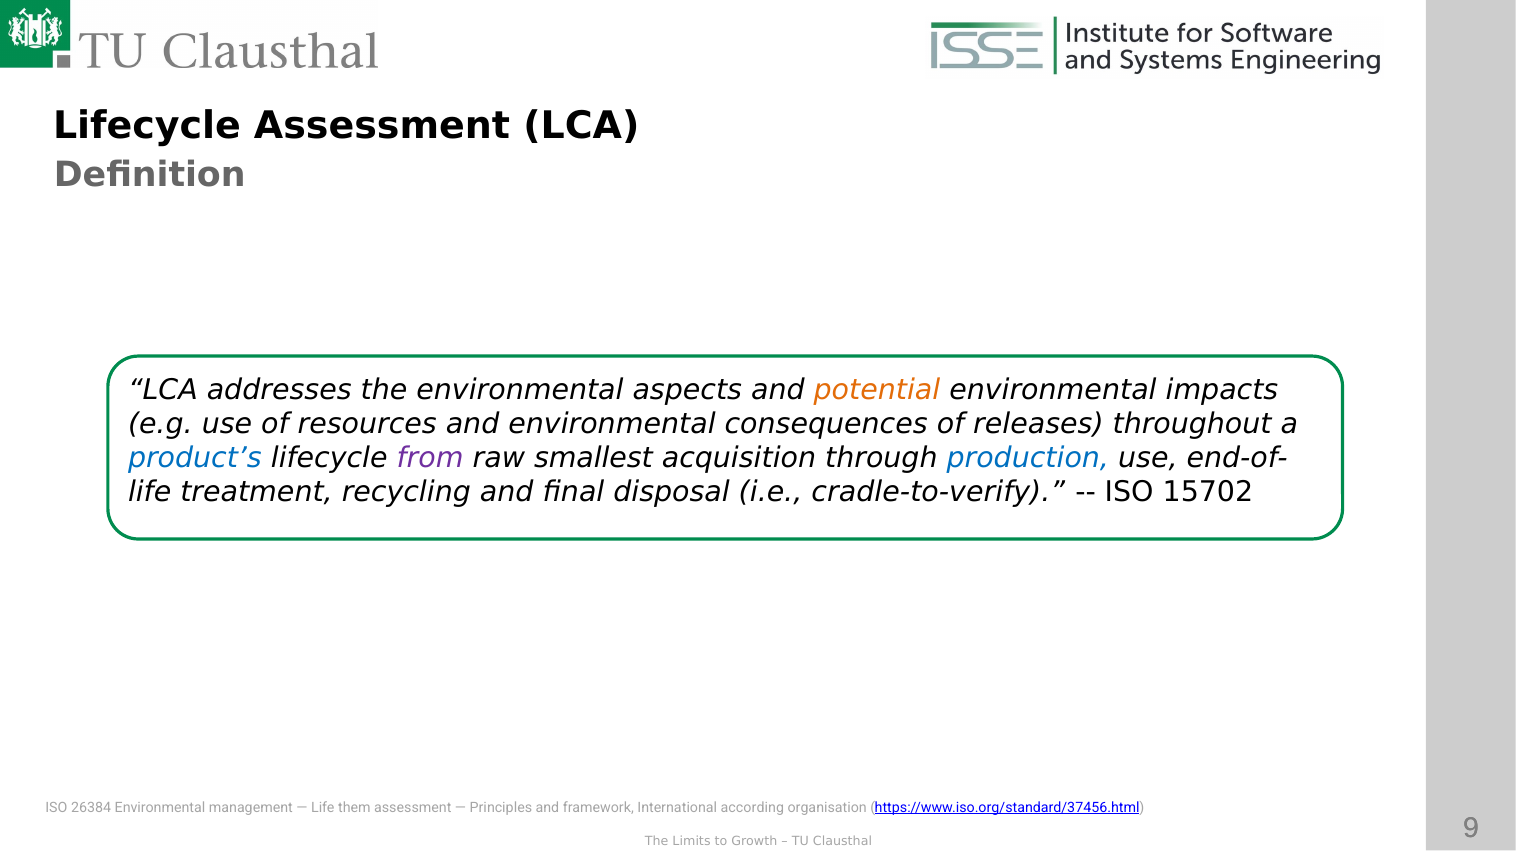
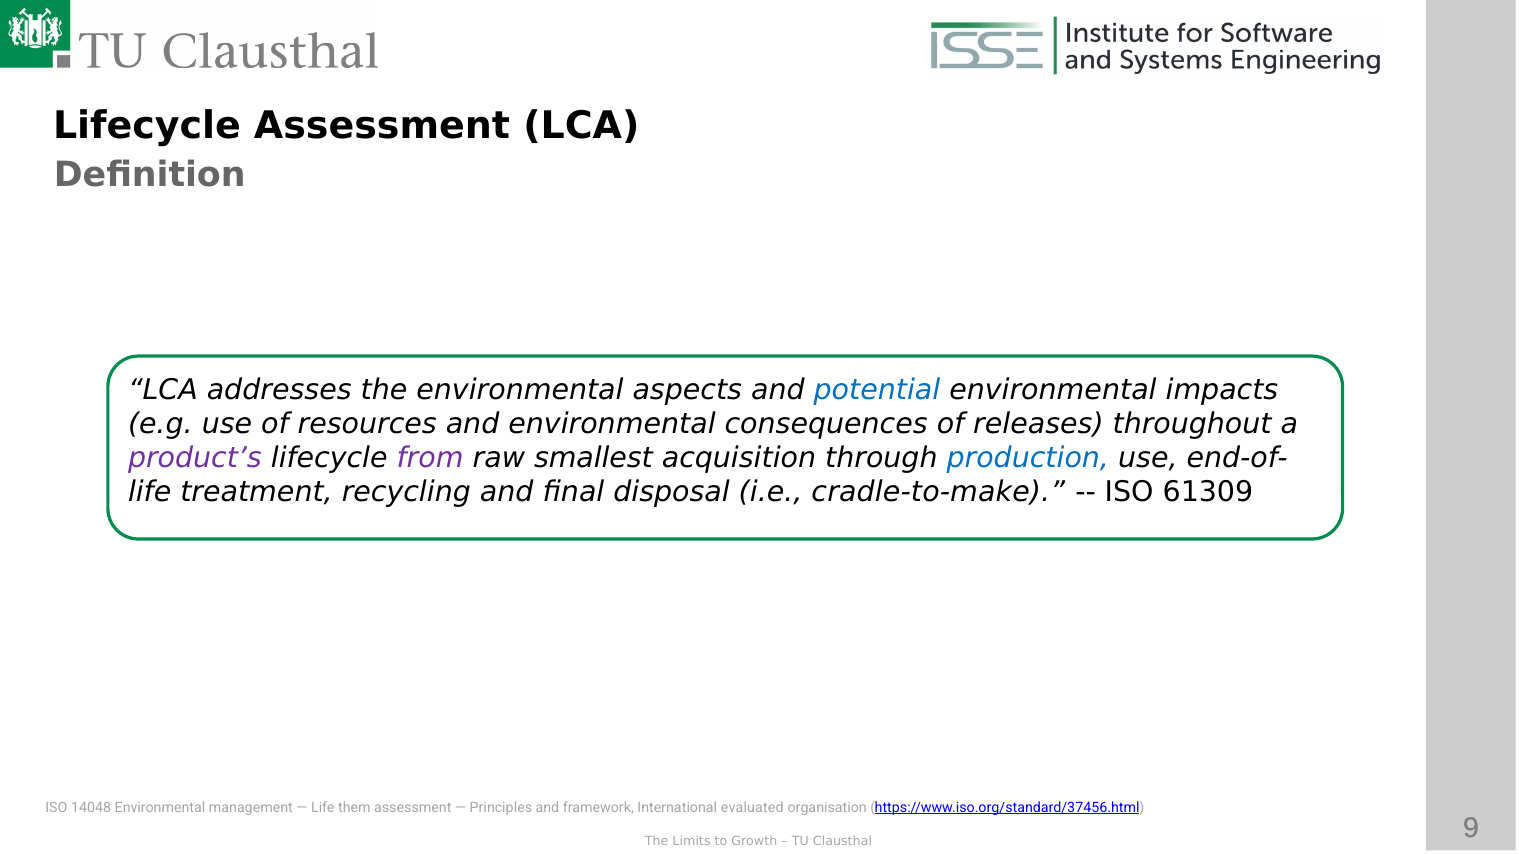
potential colour: orange -> blue (877, 390)
product’s colour: blue -> purple (195, 458)
cradle-to-verify: cradle-to-verify -> cradle-to-make (938, 492)
15702: 15702 -> 61309 (1208, 492)
26384: 26384 -> 14048 (91, 808)
according: according -> evaluated (752, 808)
